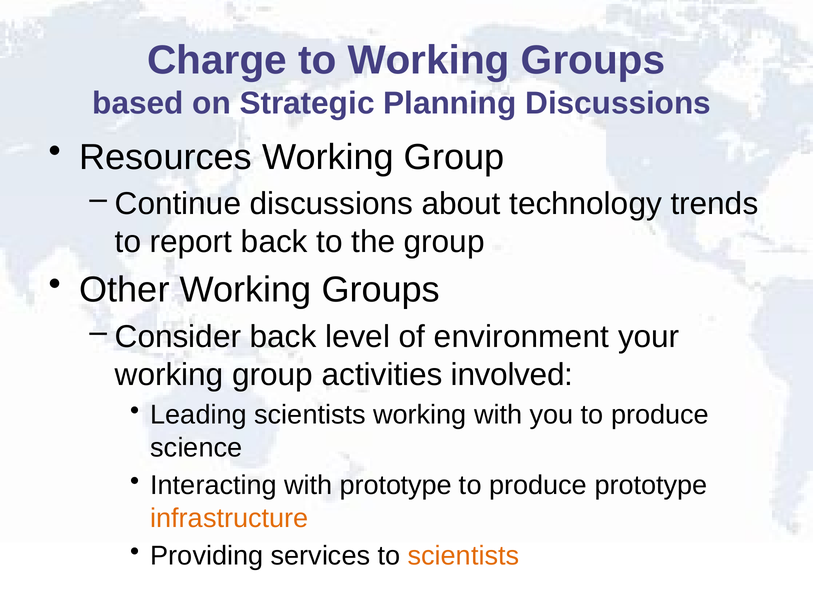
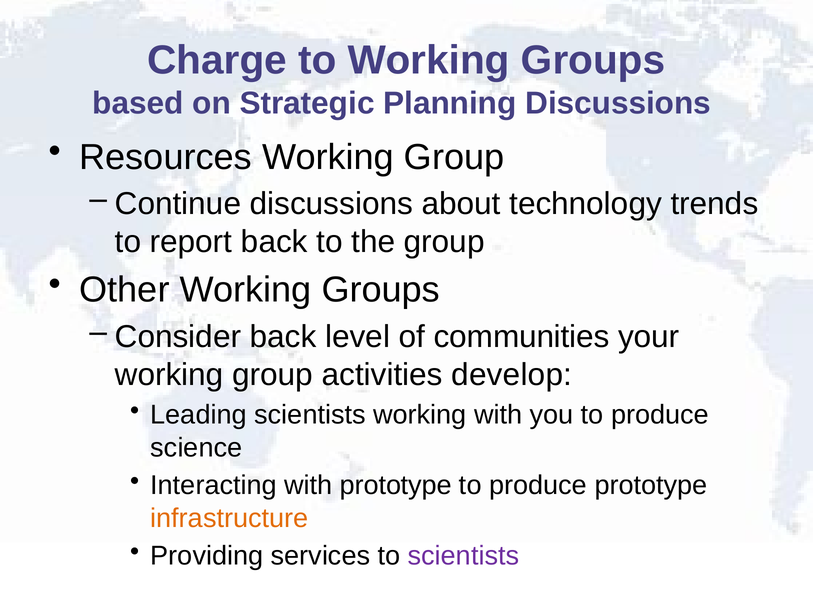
environment: environment -> communities (522, 337)
involved: involved -> develop (512, 375)
scientists colour: orange -> purple (464, 556)
